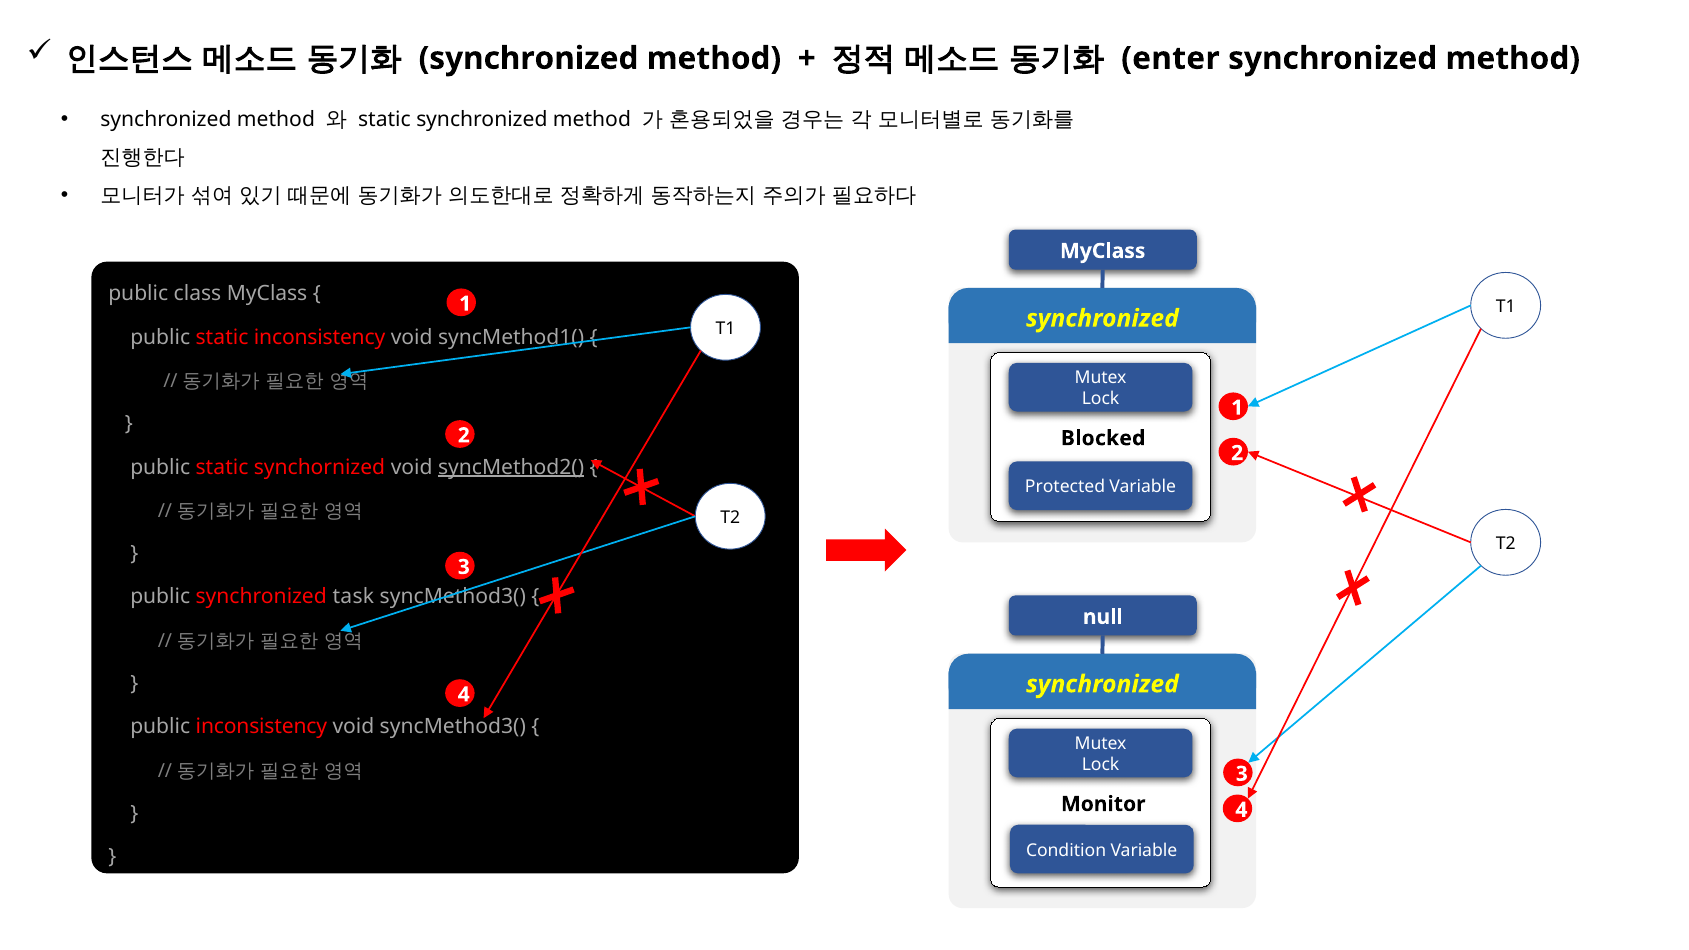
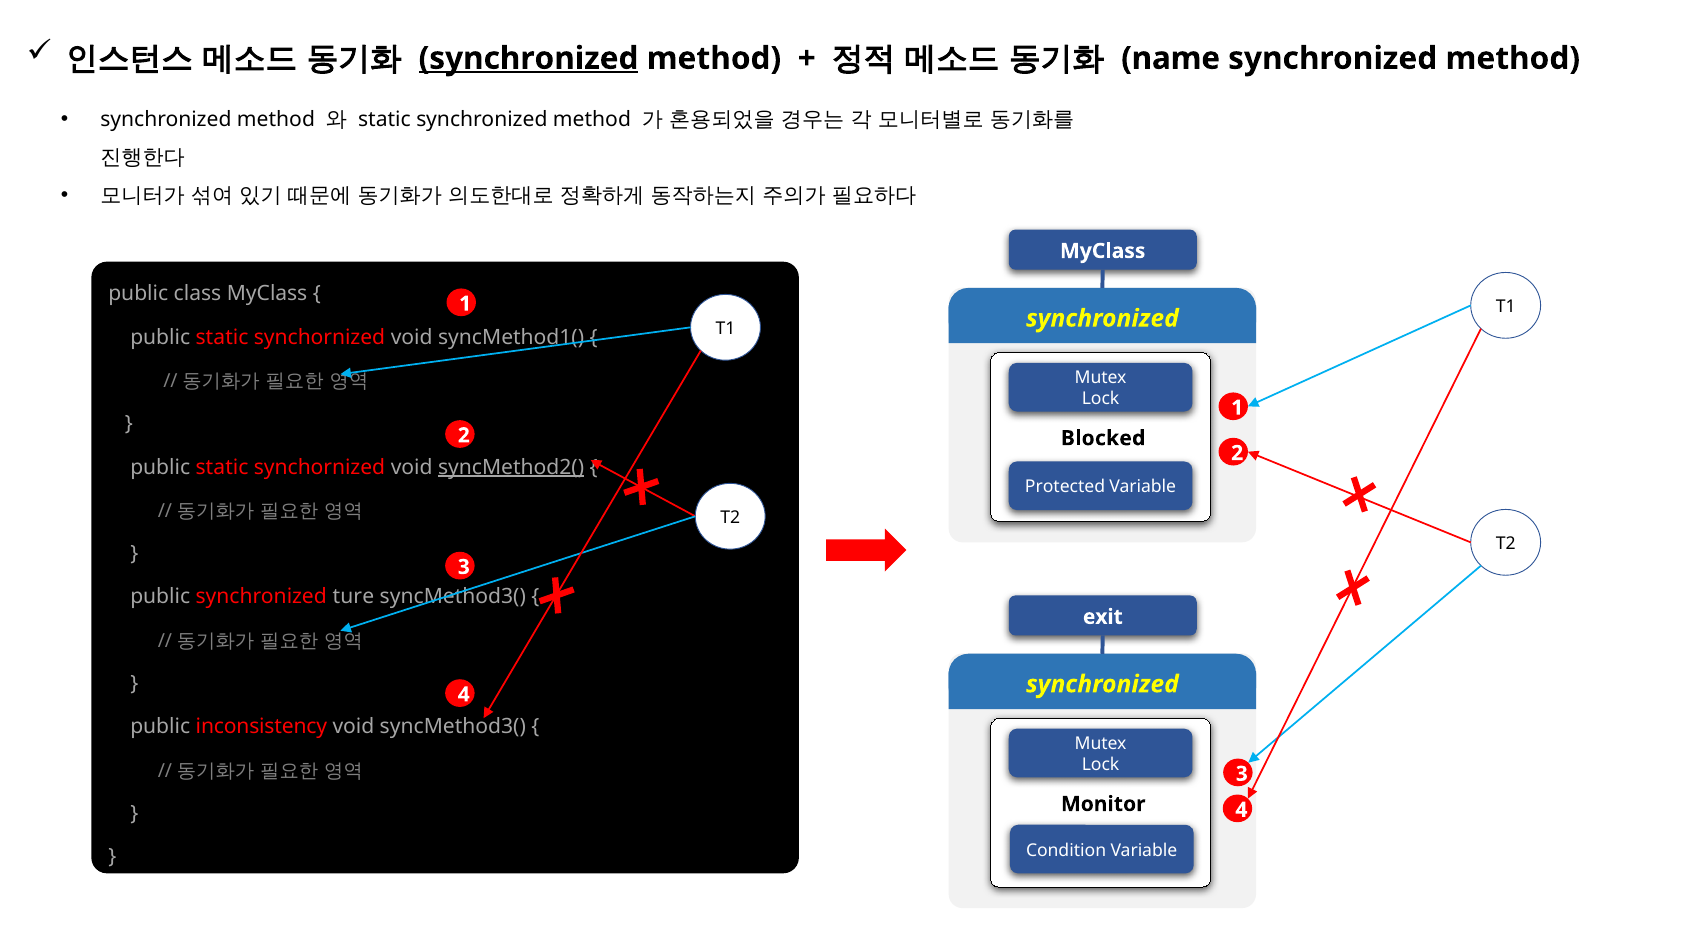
synchronized underline: none -> present (529, 58)
enter: enter -> name (1171, 58)
inconsistency: inconsistency -> synchornized (320, 337)
task: task -> ture (353, 597)
null: null -> exit (1103, 617)
